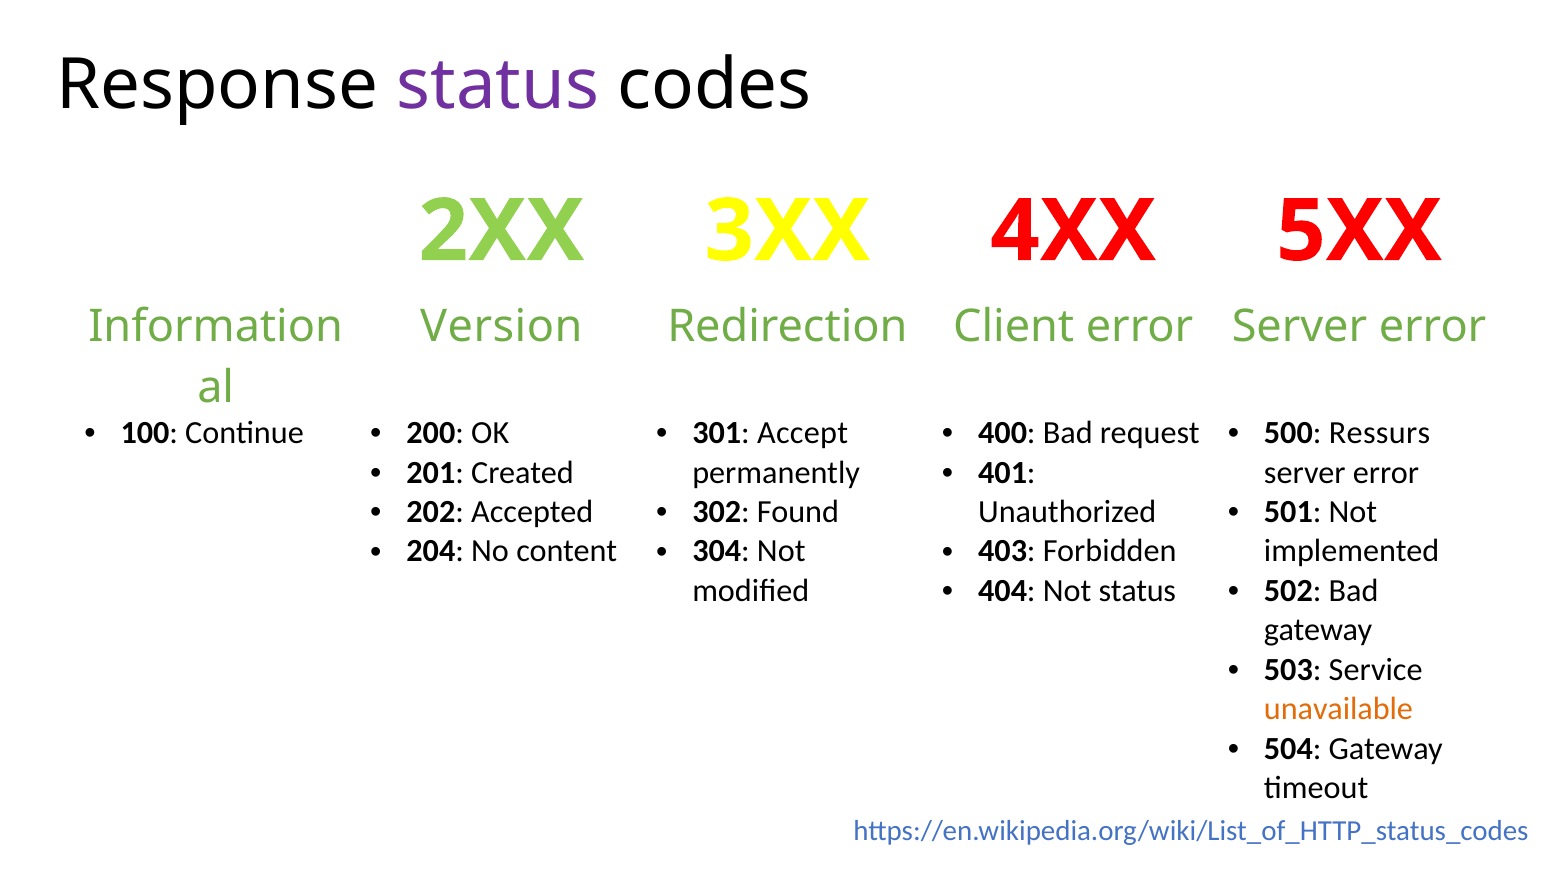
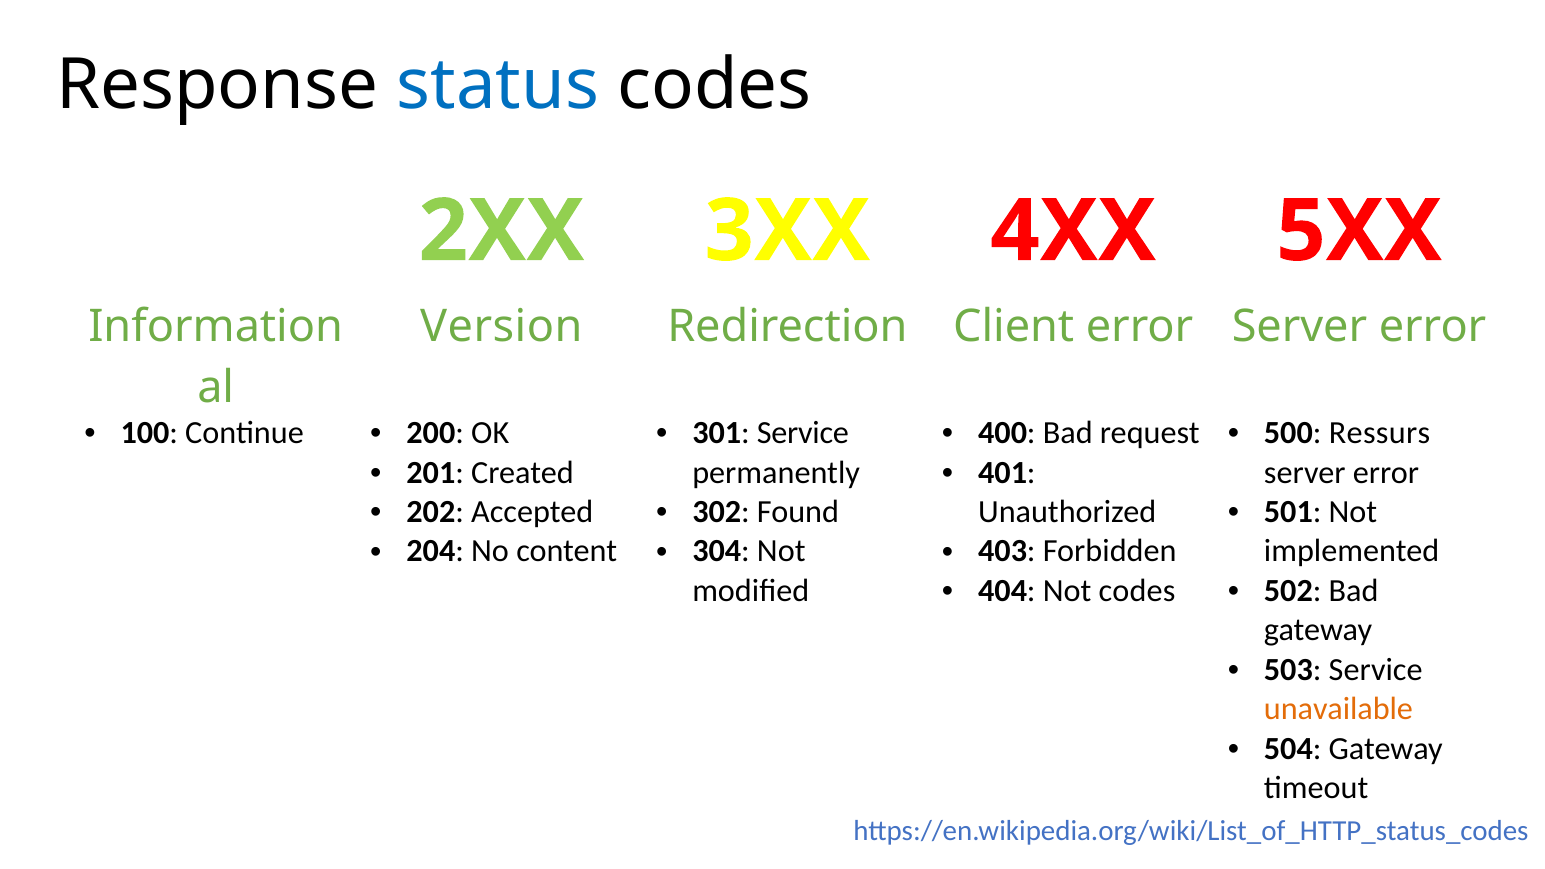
status colour: purple -> blue (498, 85)
301 Accept: Accept -> Service (803, 433)
Not status: status -> codes (1137, 591)
